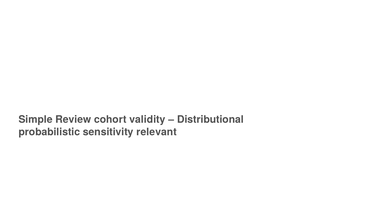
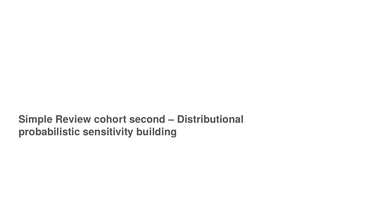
validity: validity -> second (147, 120)
relevant: relevant -> building (157, 132)
